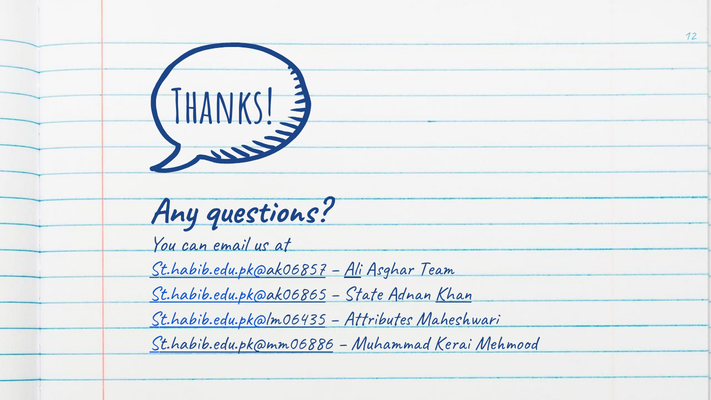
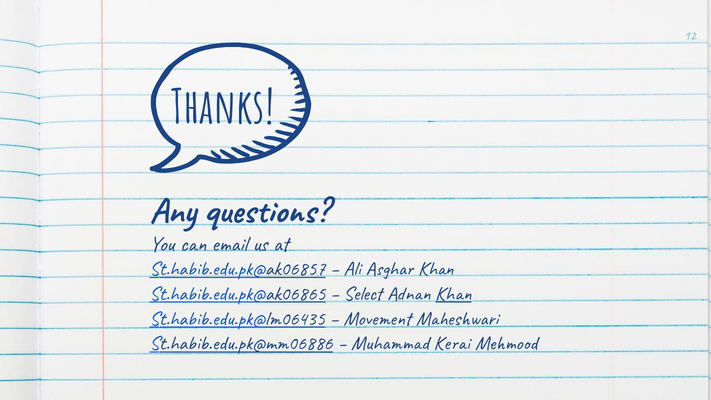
Ali underline: present -> none (352, 269)
Asghar Team: Team -> Khan (436, 269)
State: State -> Select (363, 294)
Attributes: Attributes -> Movement (377, 318)
